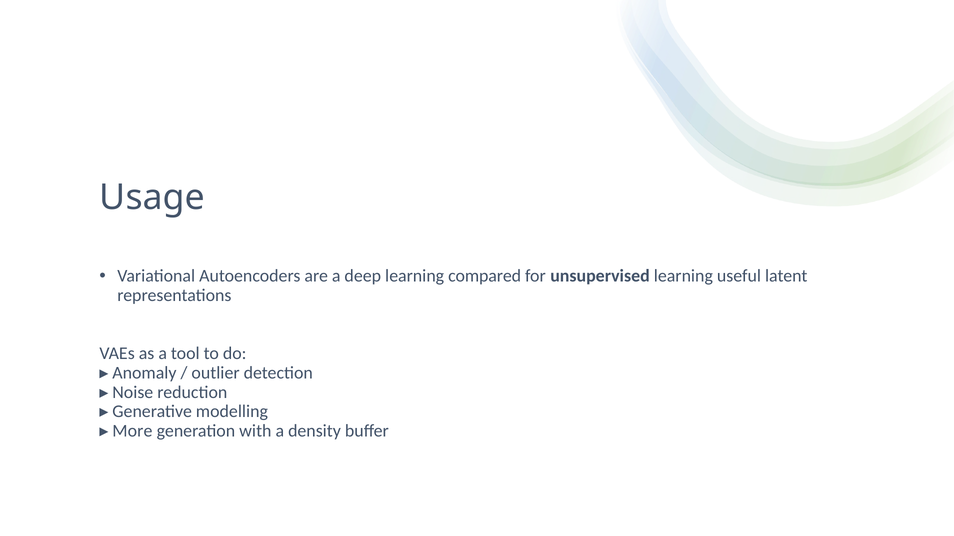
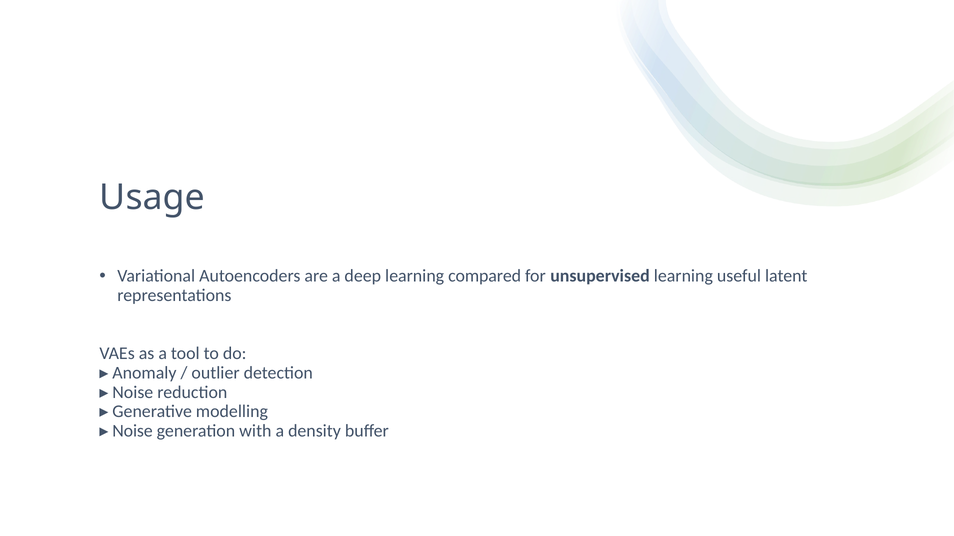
More: More -> Noise (133, 431)
